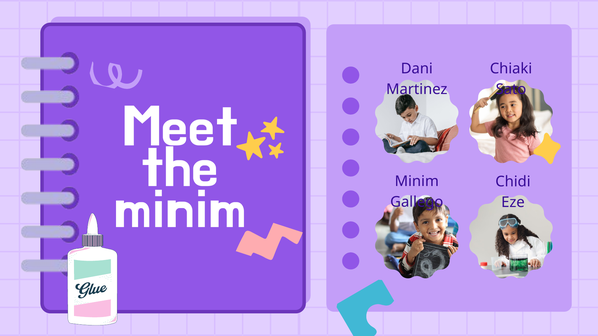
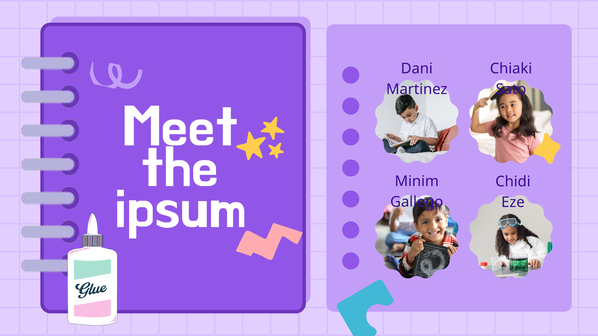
minim: minim -> ipsum (180, 207)
